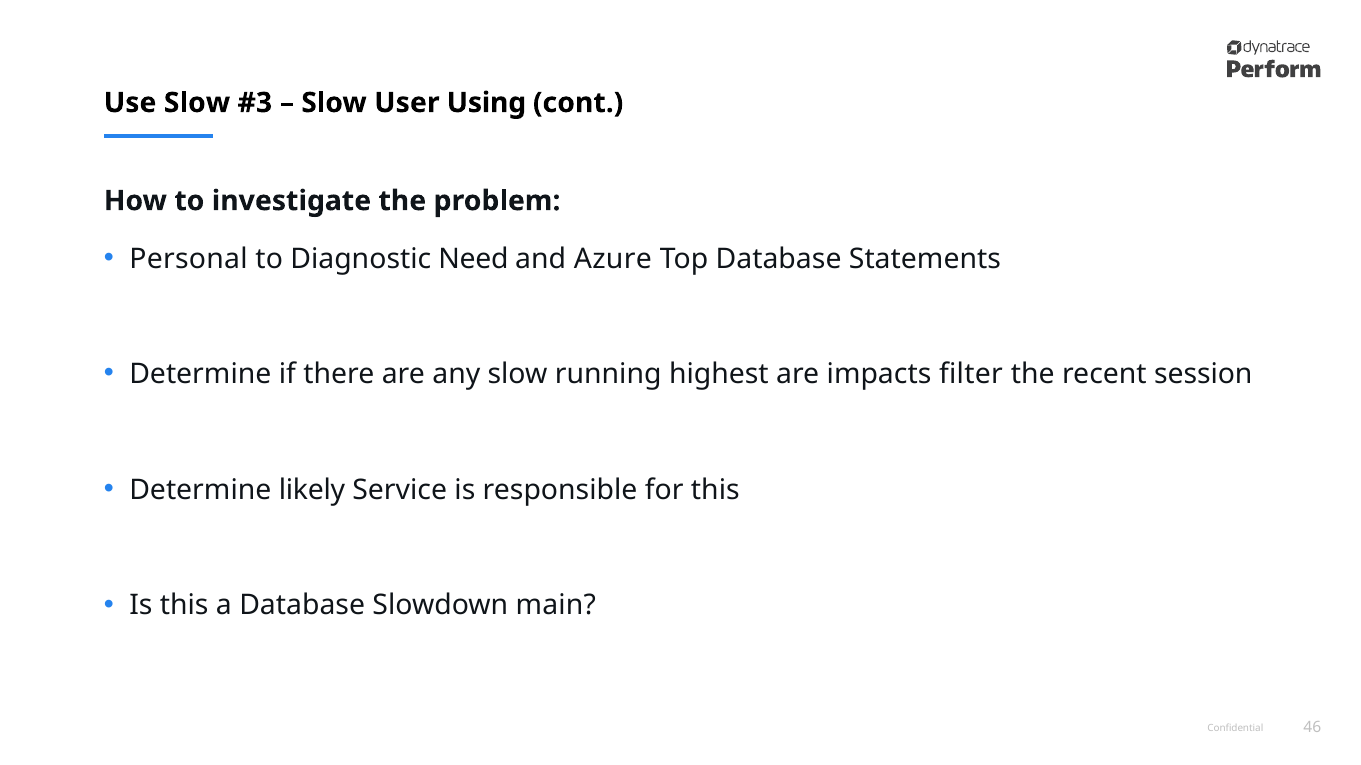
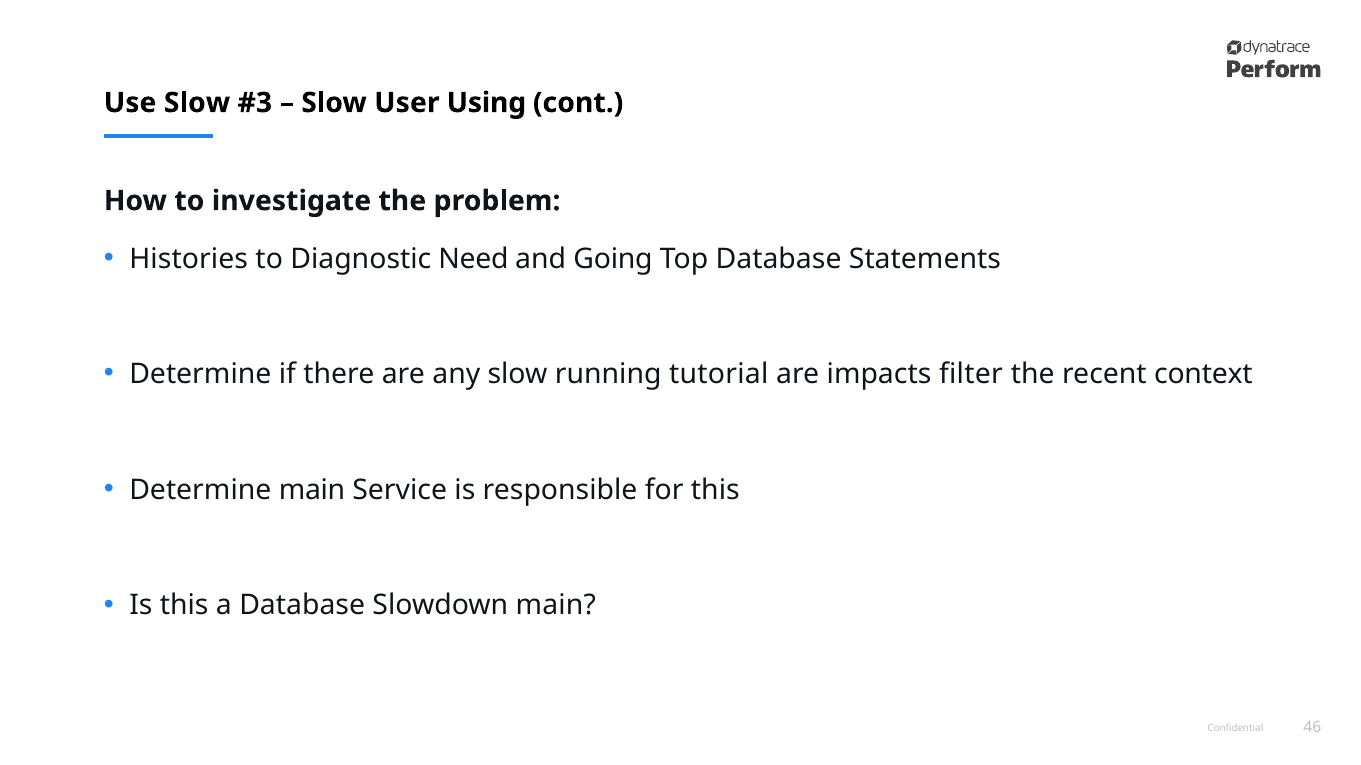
Personal: Personal -> Histories (189, 259)
Azure: Azure -> Going (613, 259)
highest: highest -> tutorial (719, 374)
session: session -> context (1203, 374)
Determine likely: likely -> main (312, 490)
